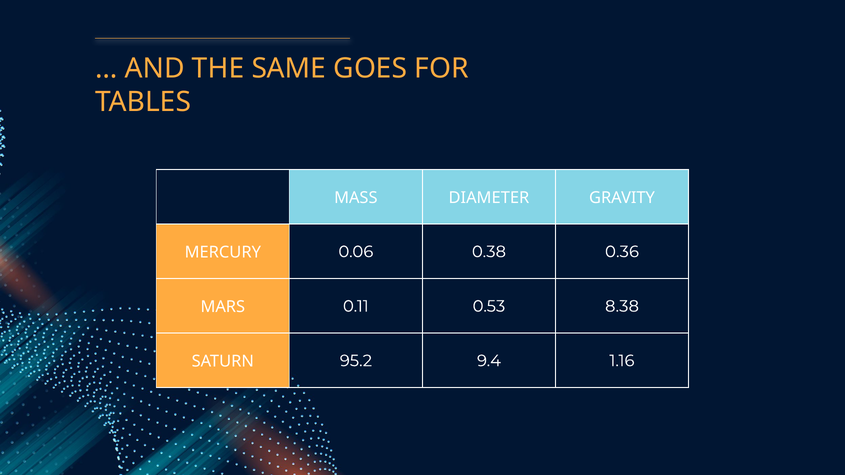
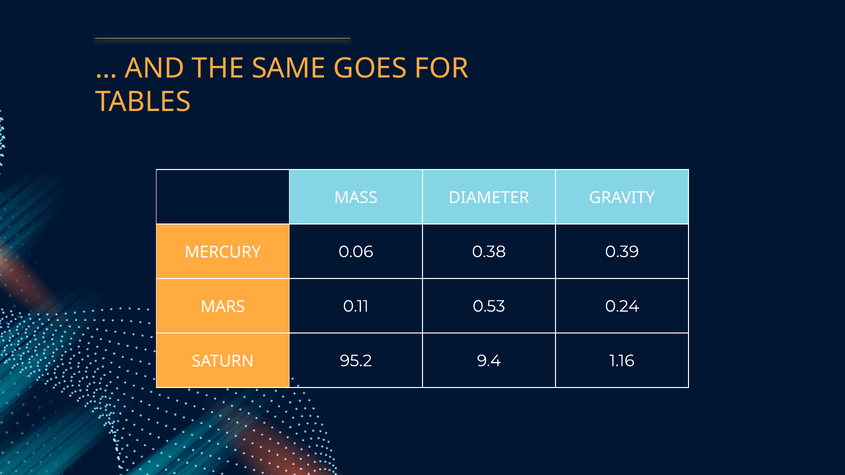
0.36: 0.36 -> 0.39 (622, 252)
8.38: 8.38 -> 0.24 (622, 306)
